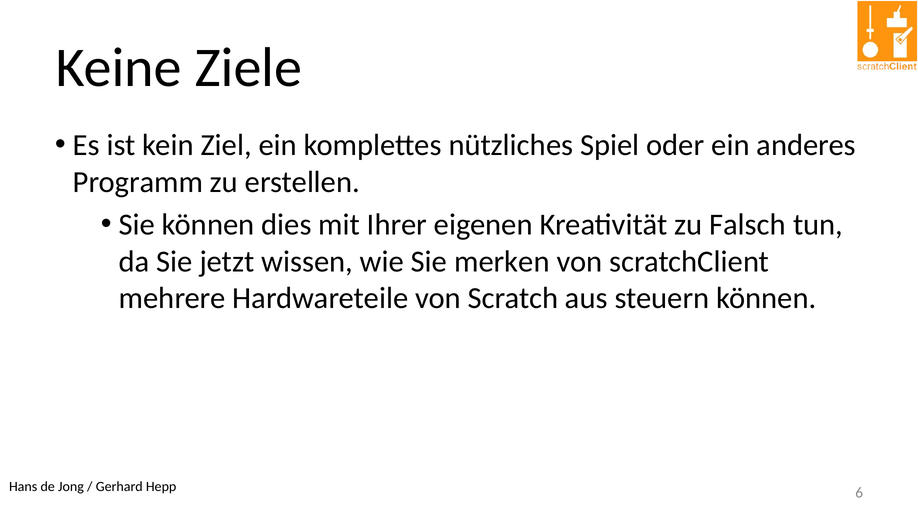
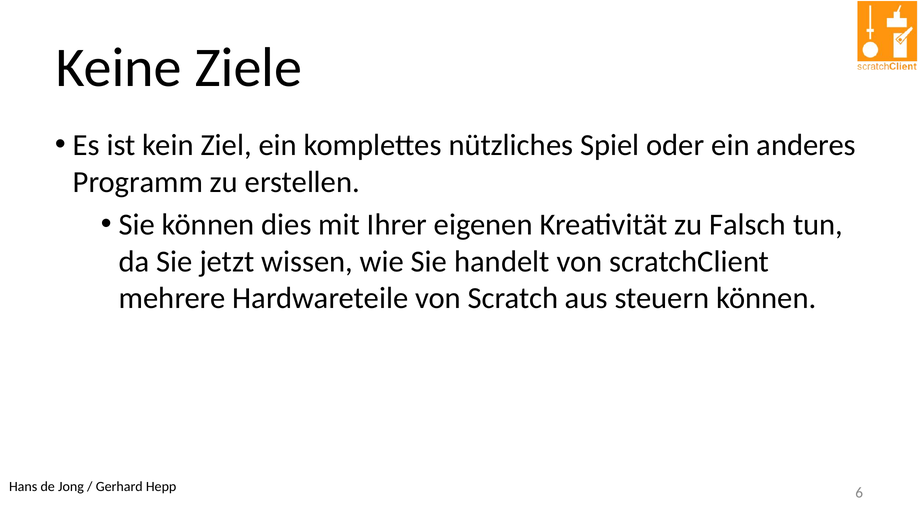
merken: merken -> handelt (502, 262)
